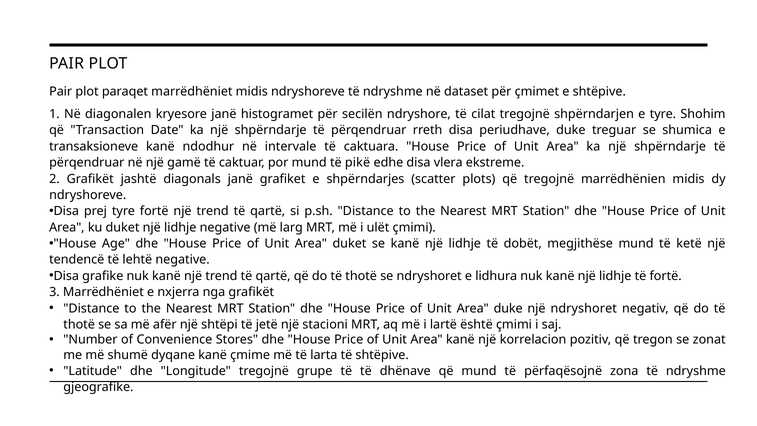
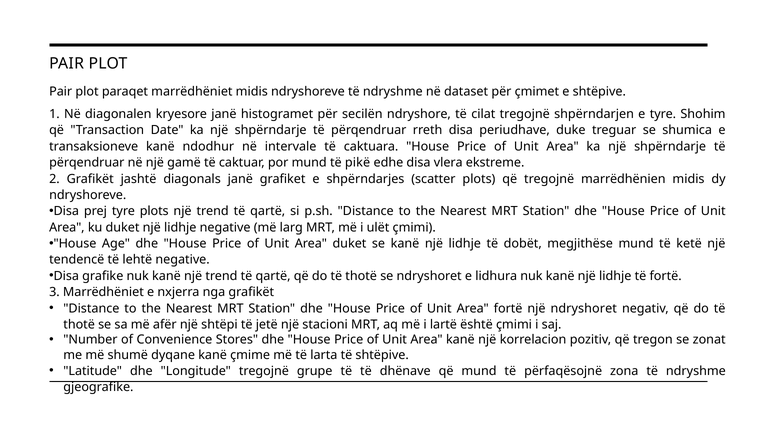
tyre fortë: fortë -> plots (154, 211)
Area duke: duke -> fortë (508, 308)
